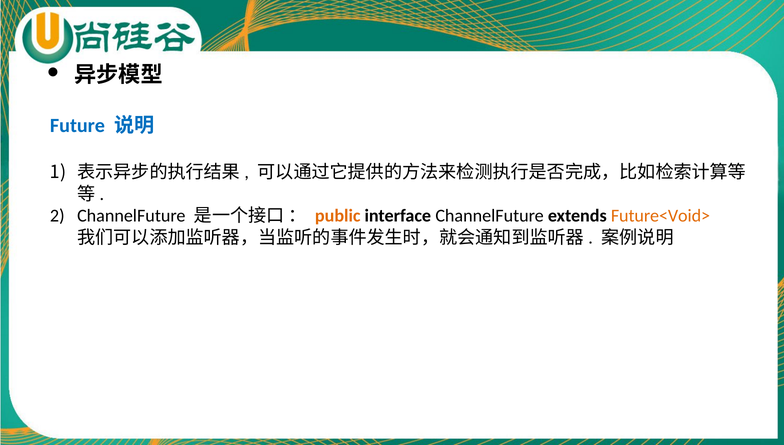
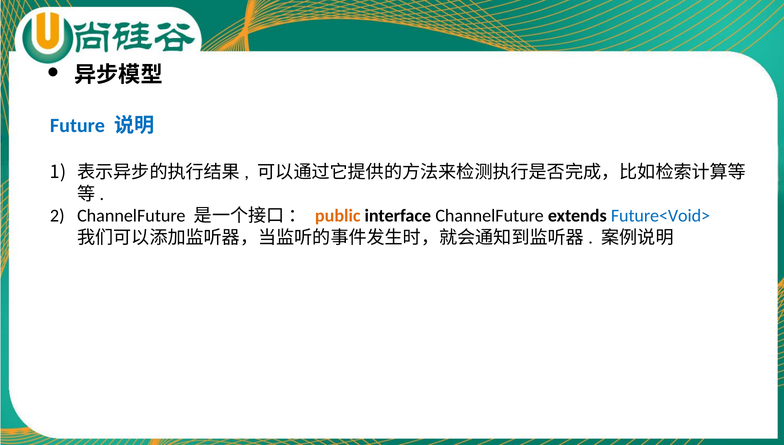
Future<Void> colour: orange -> blue (660, 216)
